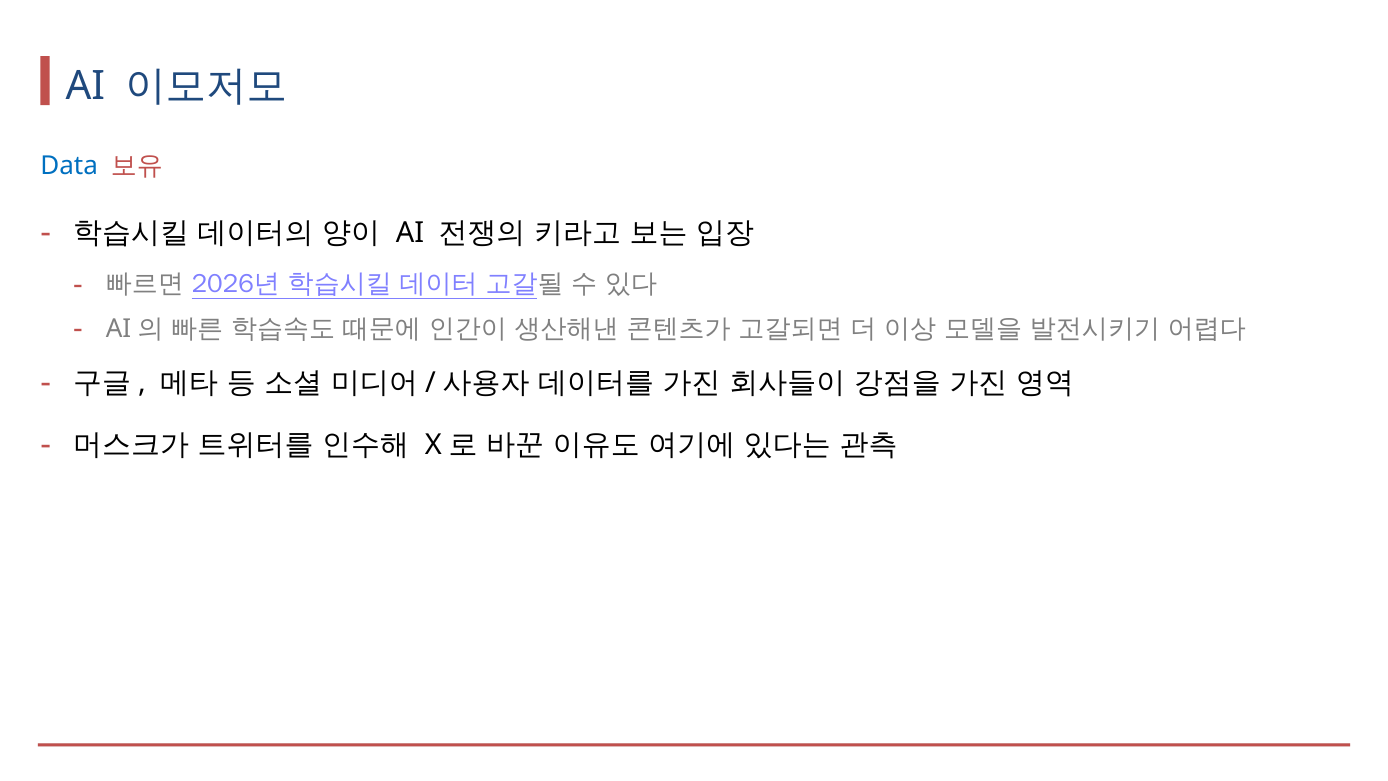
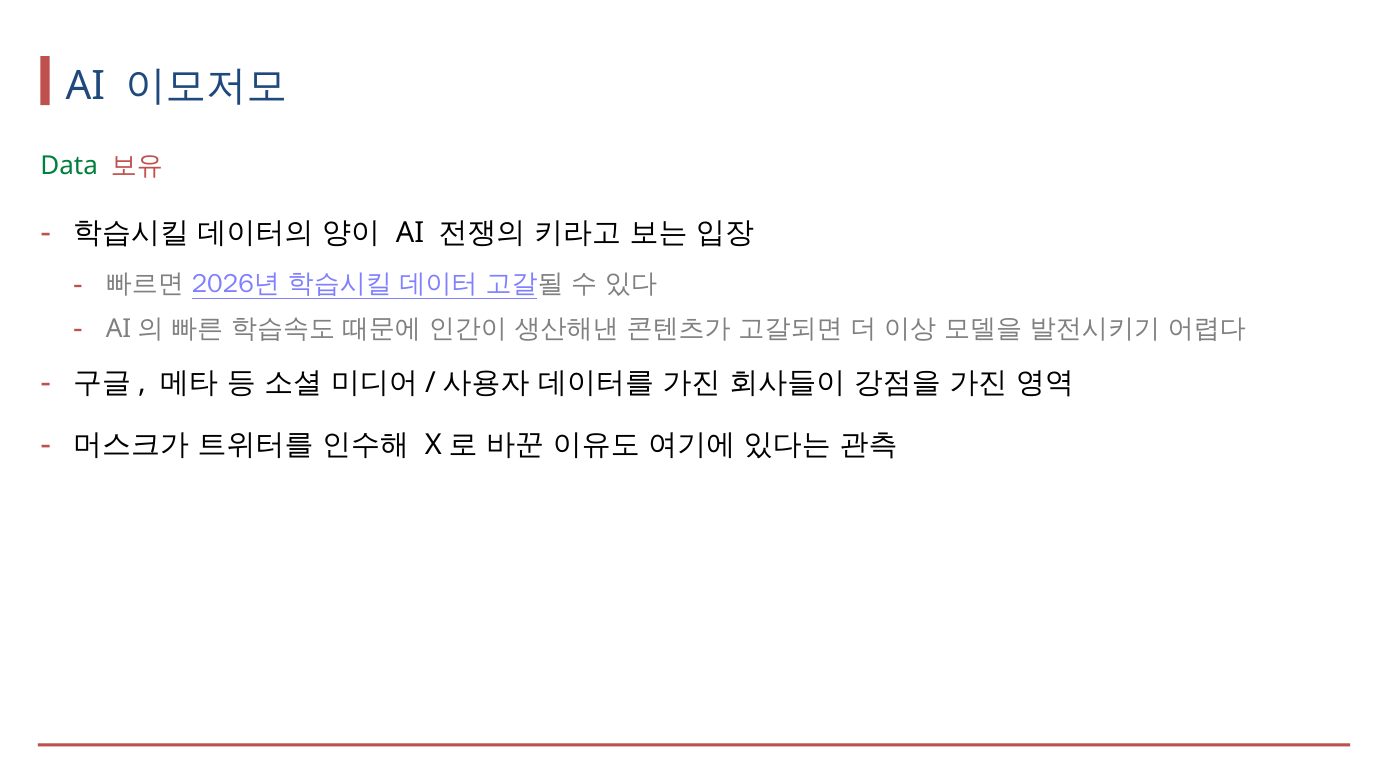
Data colour: blue -> green (69, 166)
